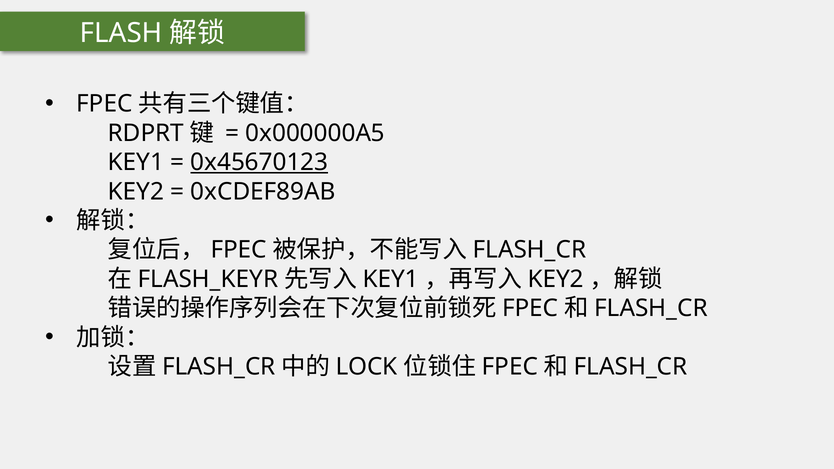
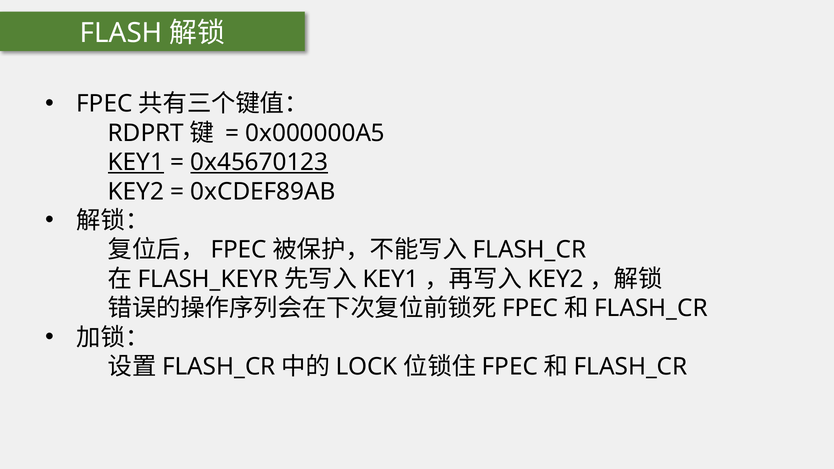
KEY1 underline: none -> present (136, 162)
